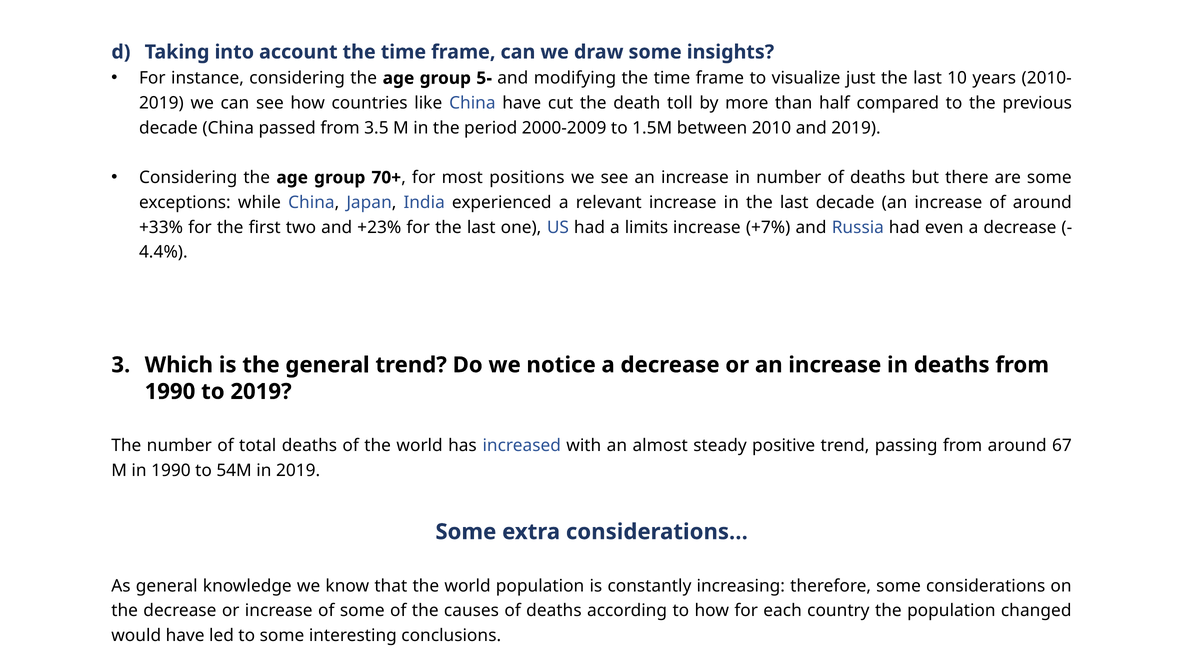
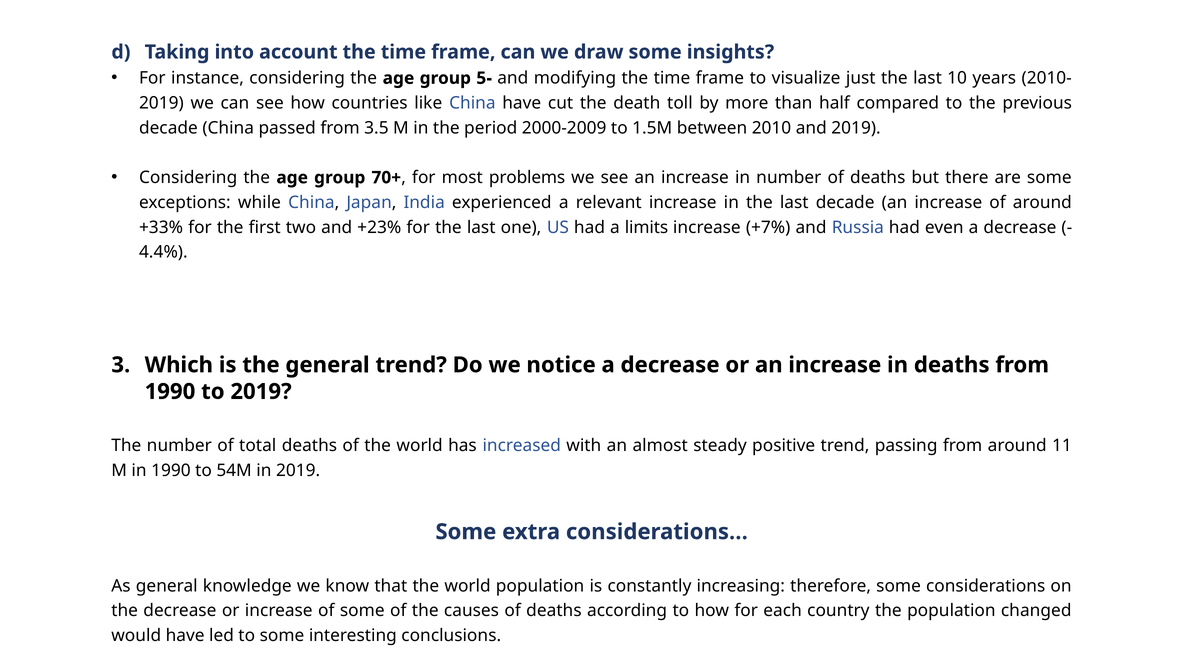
positions: positions -> problems (527, 178)
67: 67 -> 11 (1062, 446)
